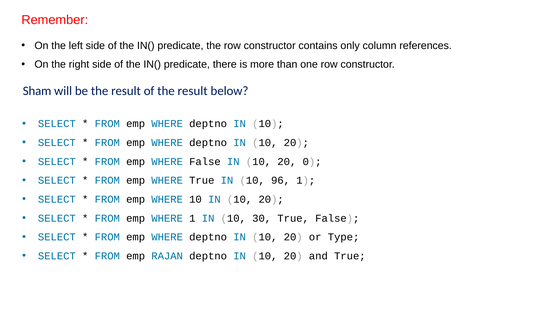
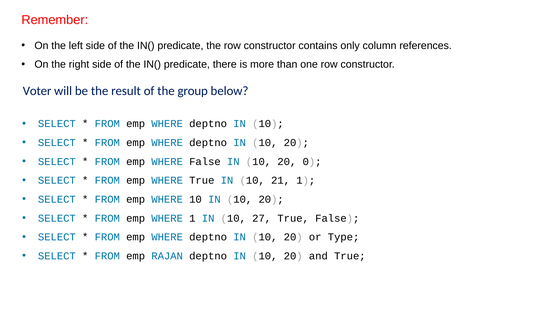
Sham: Sham -> Voter (37, 91)
of the result: result -> group (193, 91)
96: 96 -> 21 (281, 181)
30: 30 -> 27 (262, 218)
